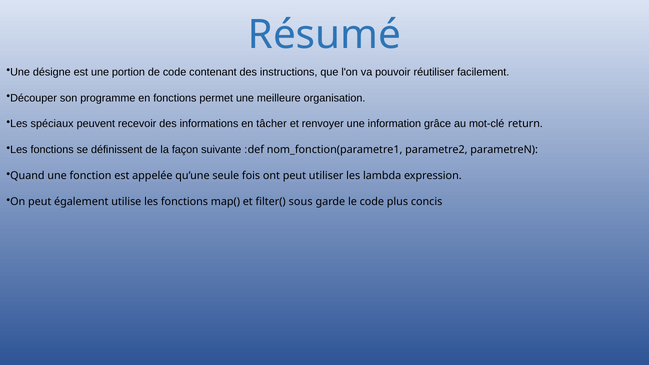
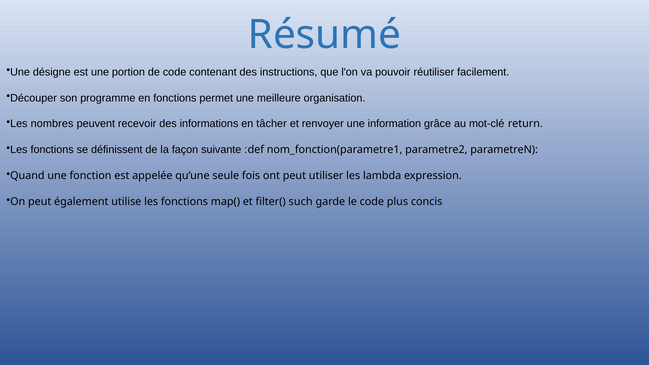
spéciaux: spéciaux -> nombres (52, 124)
sous: sous -> such (301, 202)
